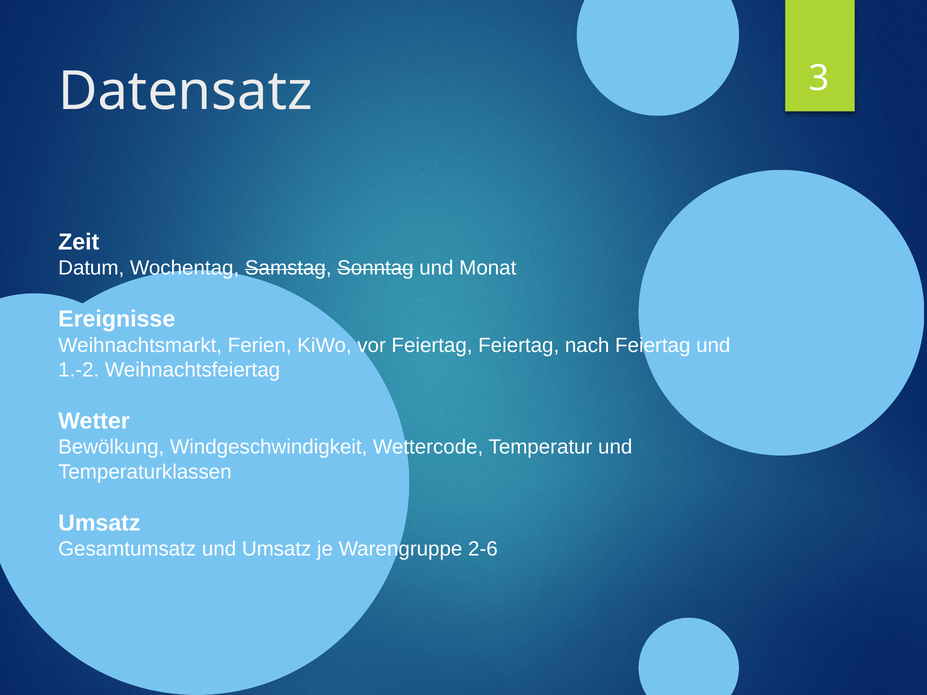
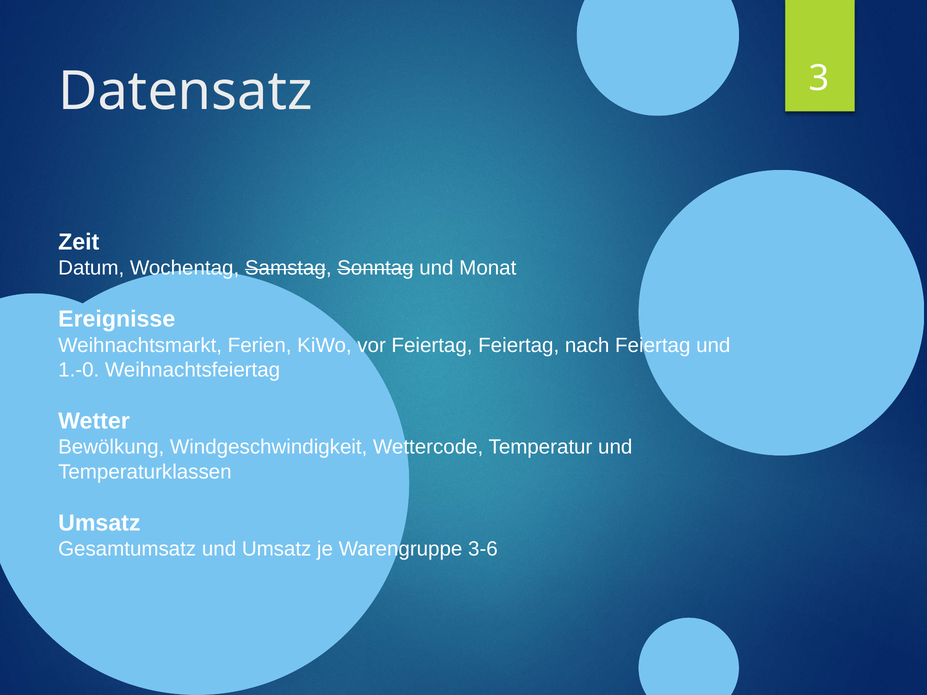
1.-2: 1.-2 -> 1.-0 (79, 370)
2-6: 2-6 -> 3-6 (483, 549)
